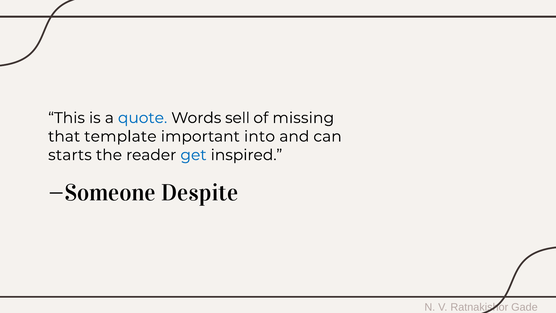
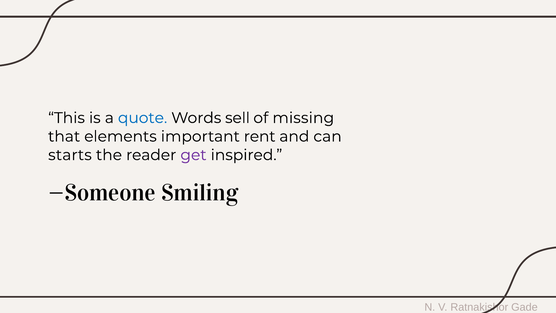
template: template -> elements (121, 136)
into: into -> rent (260, 136)
get colour: blue -> purple (194, 155)
Despite: Despite -> Smiling (200, 193)
